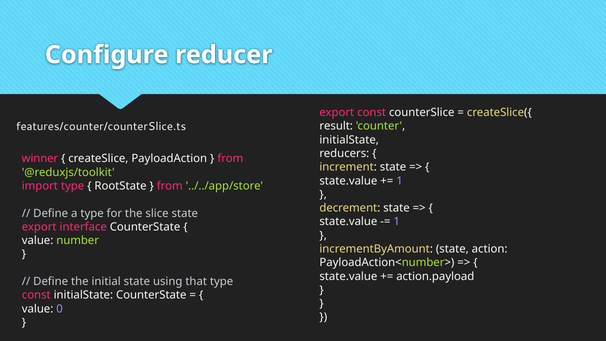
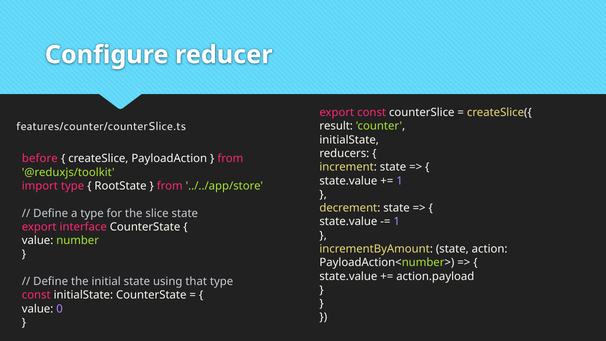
winner: winner -> before (40, 159)
